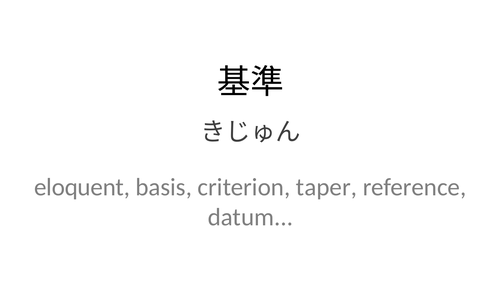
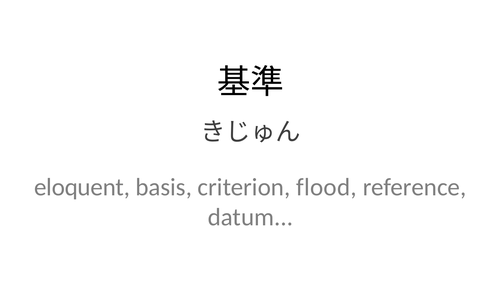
taper: taper -> flood (326, 187)
